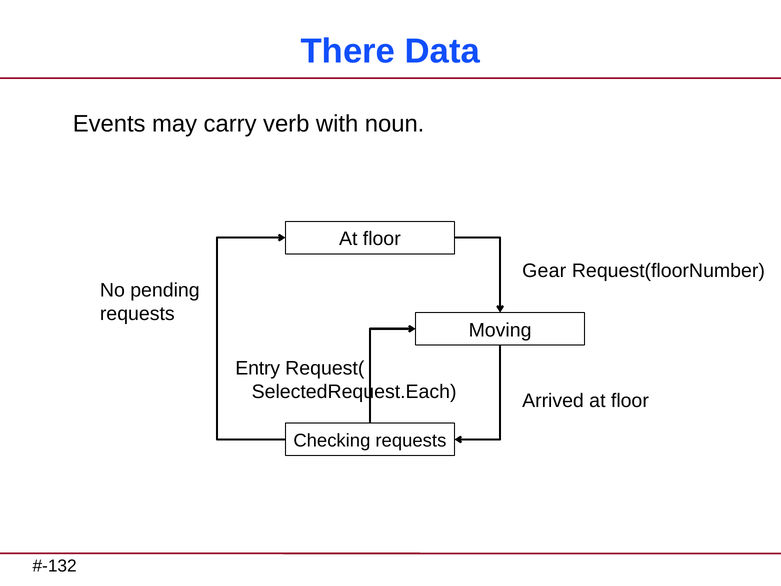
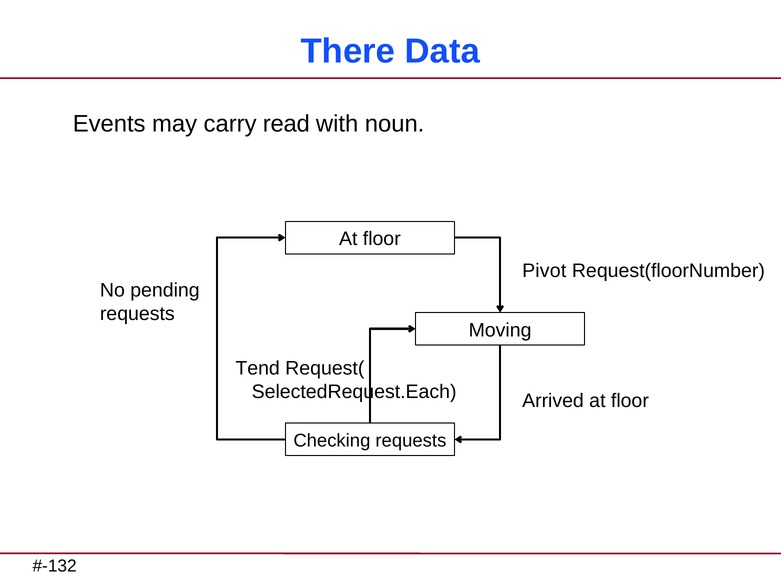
verb: verb -> read (286, 124)
Gear: Gear -> Pivot (544, 271)
Entry: Entry -> Tend (258, 368)
